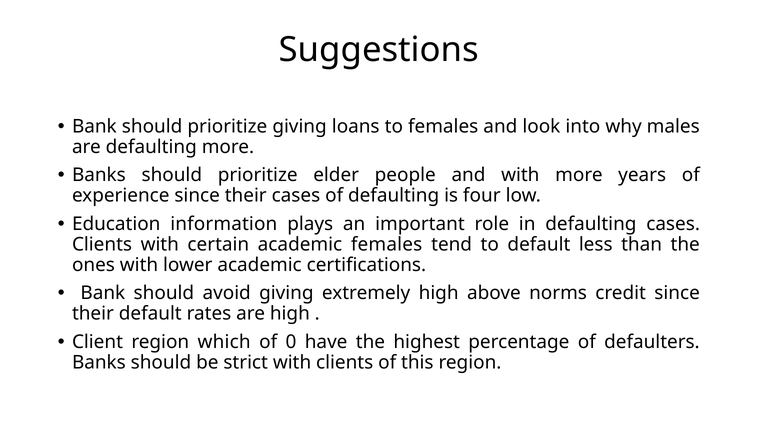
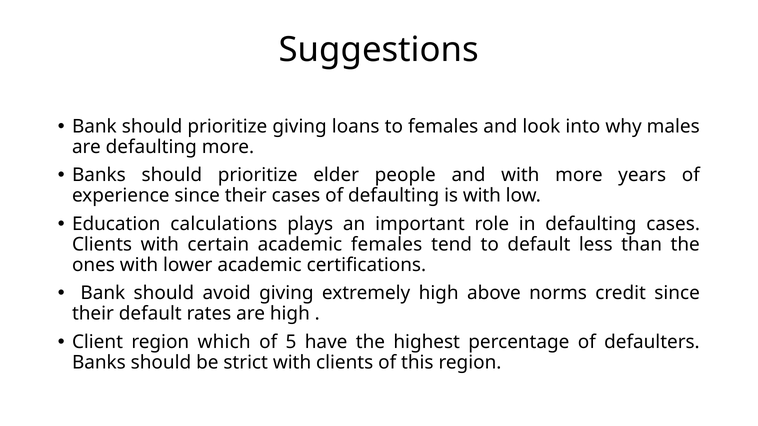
is four: four -> with (482, 196)
information: information -> calculations (224, 224)
0: 0 -> 5 (291, 342)
